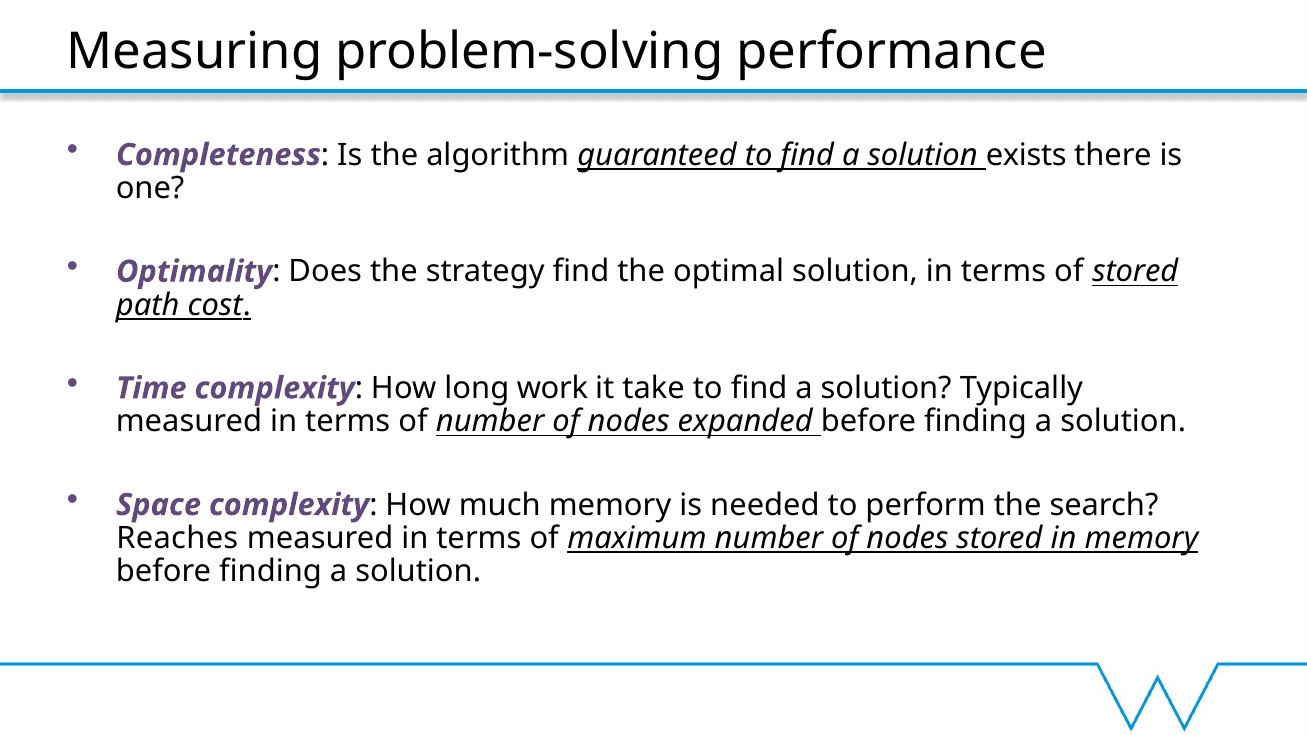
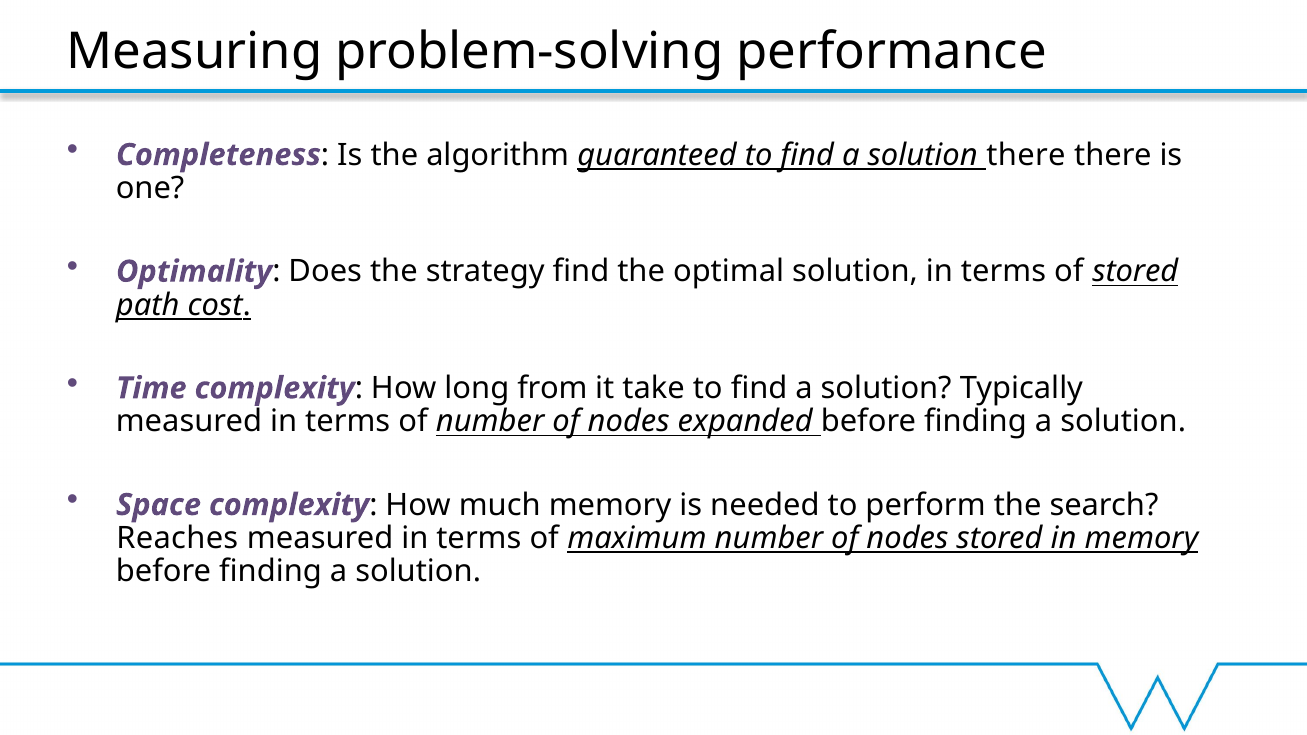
solution exists: exists -> there (1026, 155)
work: work -> from (552, 388)
